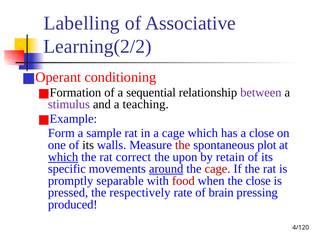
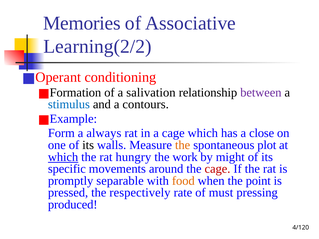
Labelling: Labelling -> Memories (82, 23)
sequential: sequential -> salivation (151, 93)
stimulus colour: purple -> blue (69, 104)
teaching: teaching -> contours (146, 104)
sample: sample -> always (104, 133)
the colour: red -> orange (183, 145)
correct: correct -> hungry (133, 157)
upon: upon -> work (185, 157)
retain: retain -> might (230, 157)
around underline: present -> none (166, 169)
food colour: red -> orange (183, 181)
the close: close -> point (258, 181)
brain: brain -> must (221, 193)
